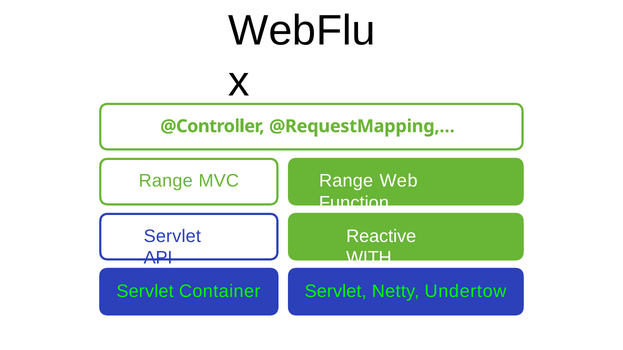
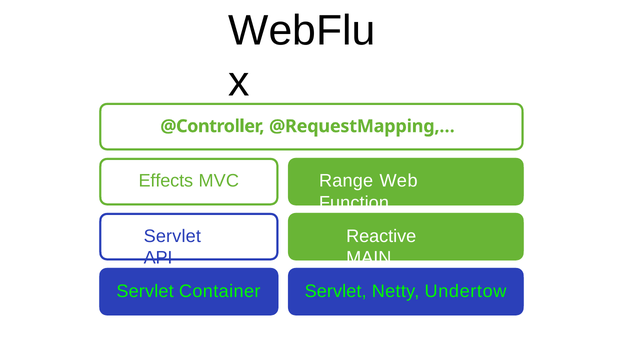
Range: Range -> Effects (166, 181)
WITH: WITH -> MAIN (369, 258)
